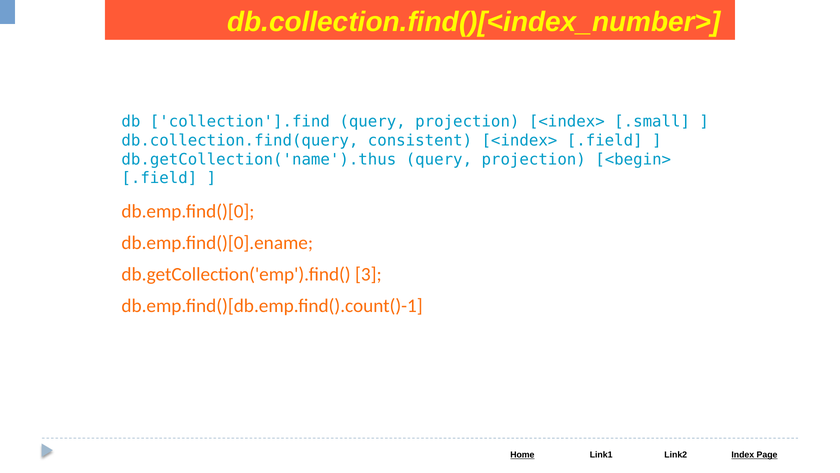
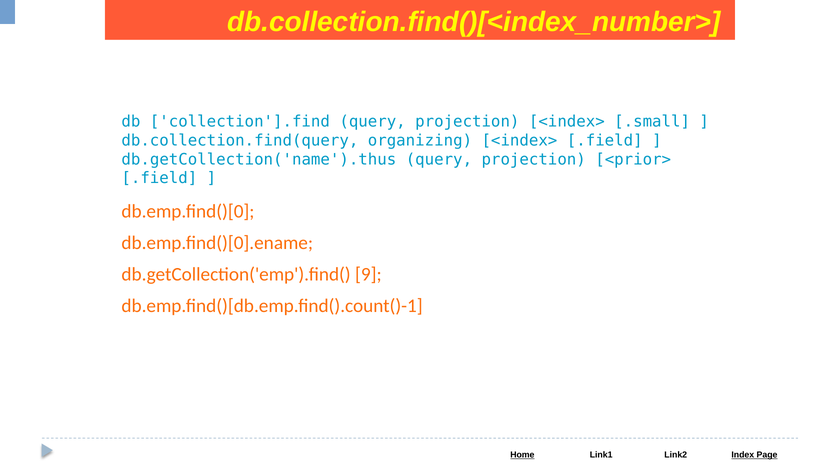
consistent: consistent -> organizing (420, 140)
<begin>: <begin> -> <prior> (633, 159)
3: 3 -> 9 (368, 274)
